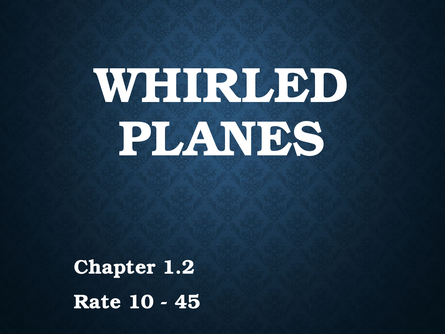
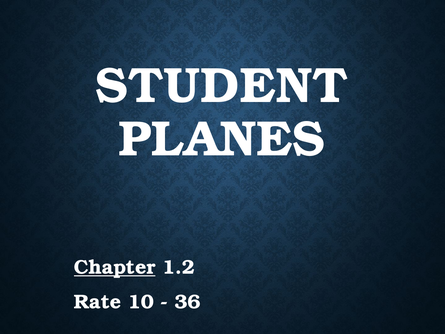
WHIRLED: WHIRLED -> STUDENT (221, 86)
Chapter underline: none -> present (115, 267)
45: 45 -> 36 (188, 302)
